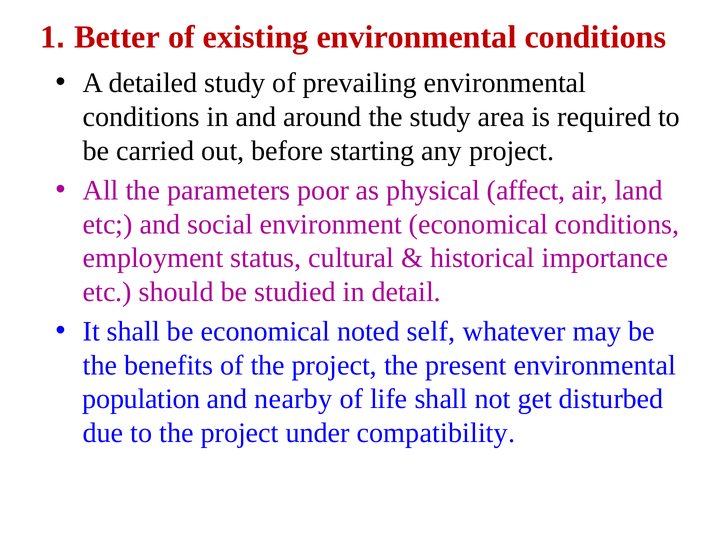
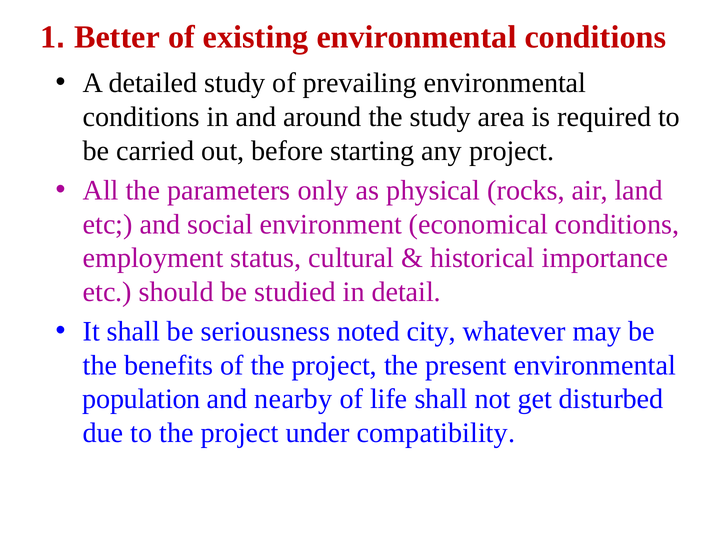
poor: poor -> only (323, 190)
affect: affect -> rocks (526, 190)
be economical: economical -> seriousness (265, 331)
self: self -> city (431, 331)
